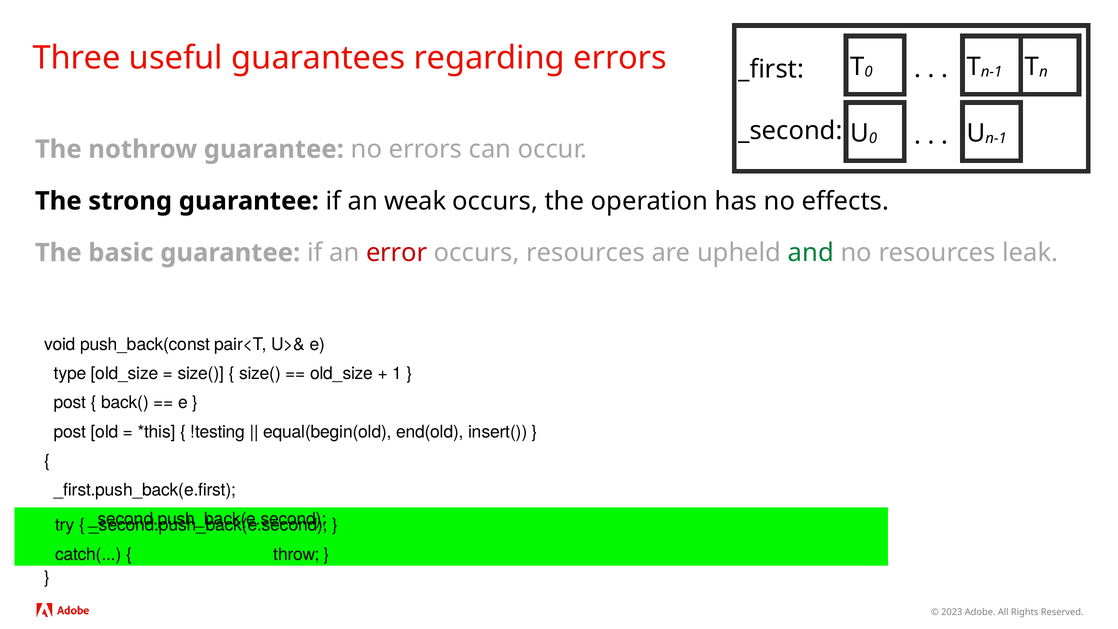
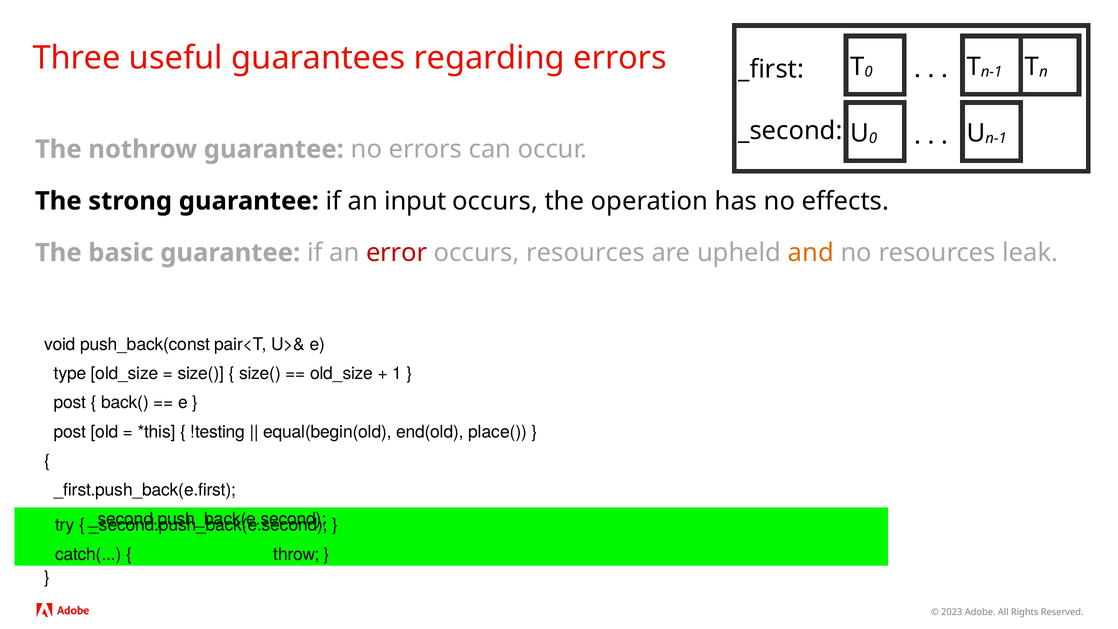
weak: weak -> input (415, 201)
and colour: green -> orange (811, 253)
insert(: insert( -> place( (498, 432)
